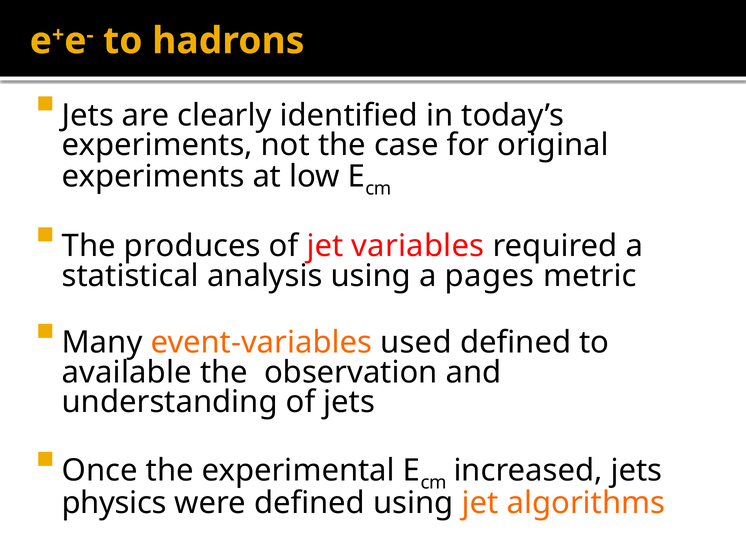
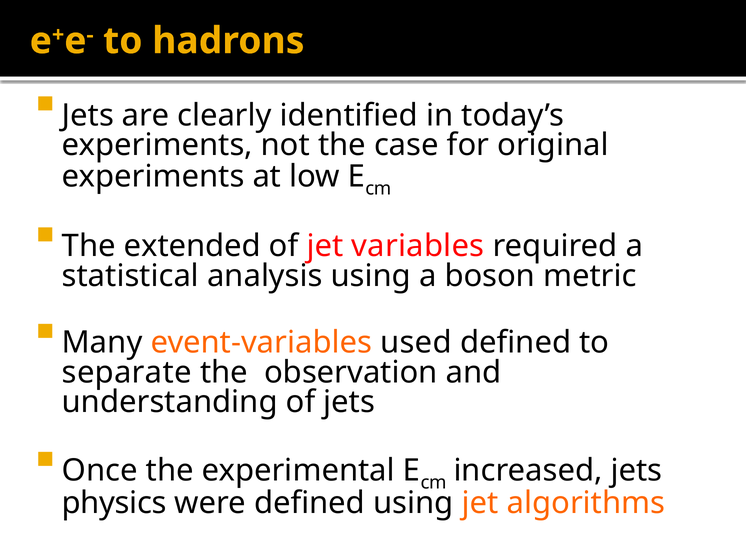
produces: produces -> extended (192, 246)
pages: pages -> boson (490, 276)
available: available -> separate (127, 373)
